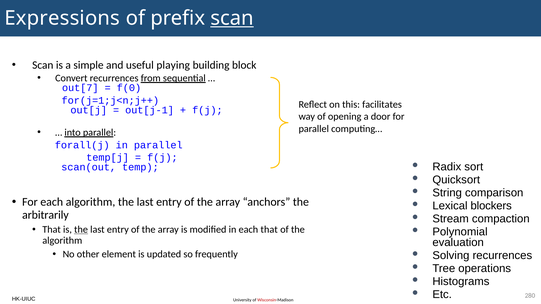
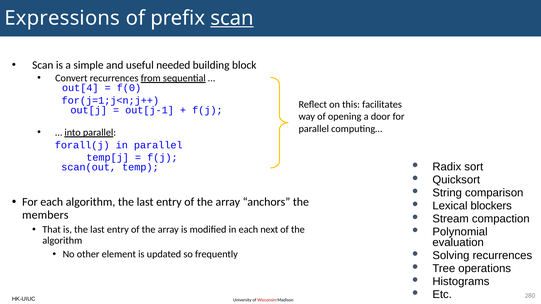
playing: playing -> needed (173, 65)
out[7: out[7 -> out[4 (80, 88)
arbitrarily: arbitrarily -> members (45, 215)
the underline: present -> none (81, 230)
each that: that -> next (269, 230)
